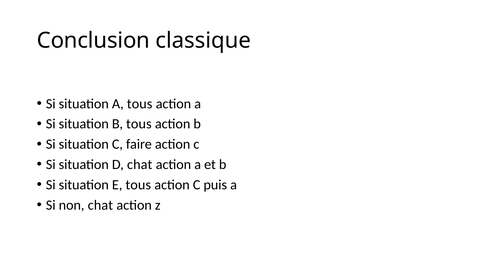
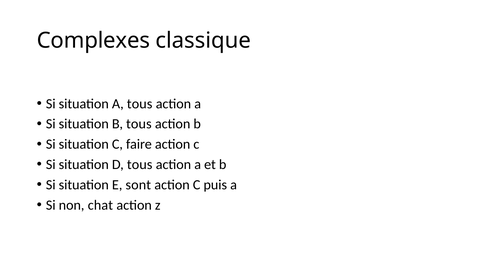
Conclusion: Conclusion -> Complexes (93, 41)
D chat: chat -> tous (140, 164)
E tous: tous -> sont (138, 185)
